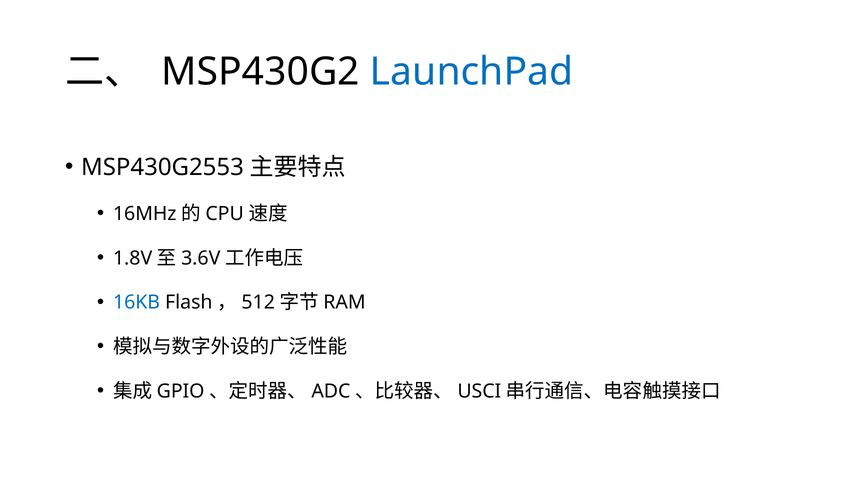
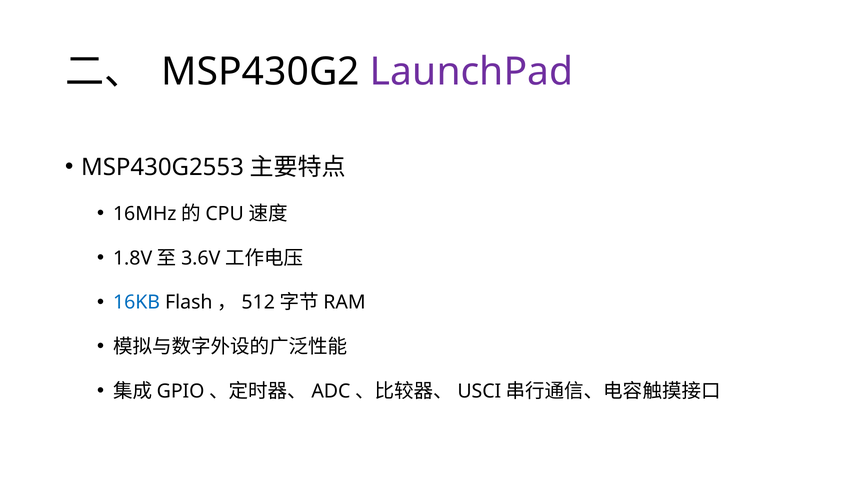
LaunchPad colour: blue -> purple (472, 72)
